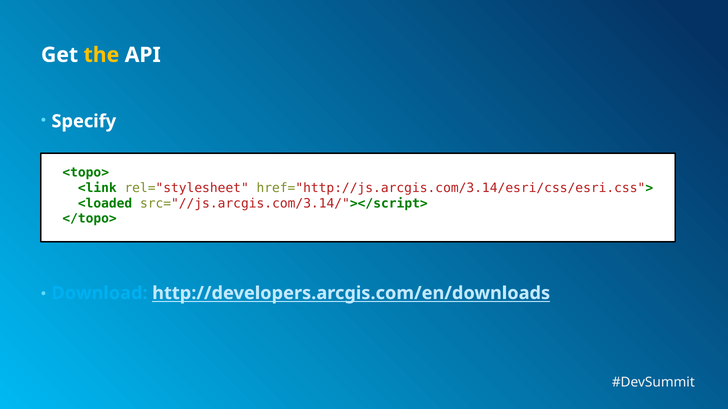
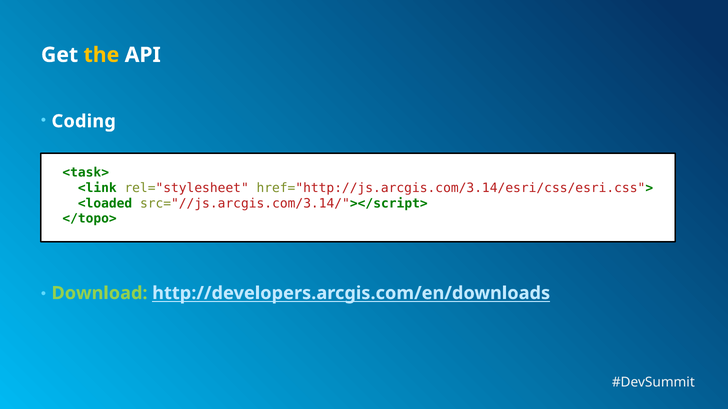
Specify: Specify -> Coding (84, 121)
<topo>: <topo> -> <task> (86, 173)
Download colour: light blue -> light green (99, 293)
